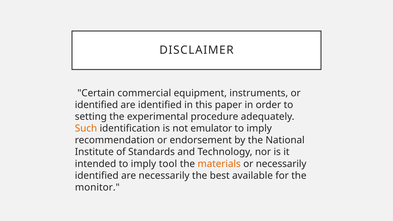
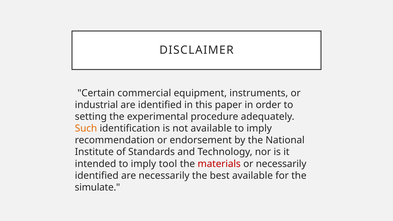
identified: identified -> industrial (96, 105)
not emulator: emulator -> available (211, 128)
materials colour: orange -> red (219, 164)
monitor: monitor -> simulate (97, 187)
